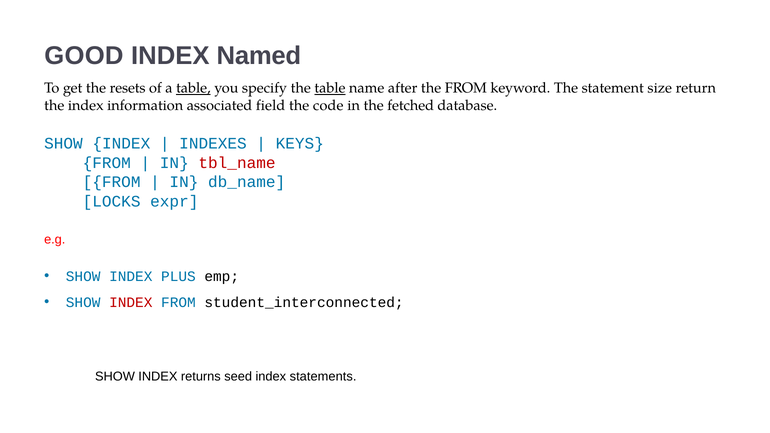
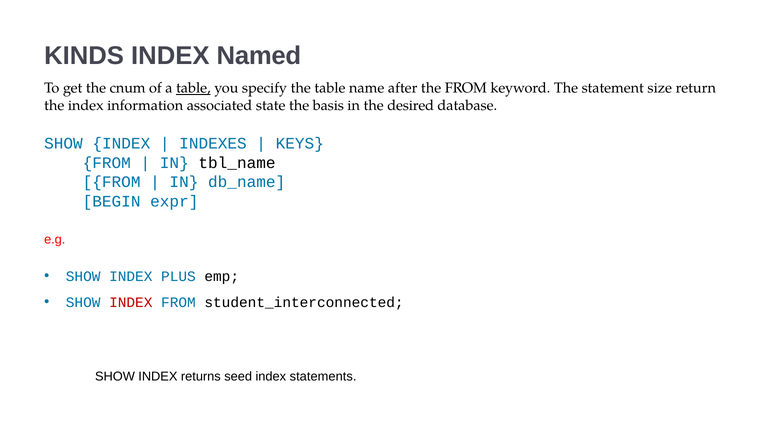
GOOD: GOOD -> KINDS (84, 56)
resets: resets -> cnum (128, 88)
table underline: present -> none (330, 88)
field: field -> state (271, 106)
code: code -> basis (328, 106)
fetched: fetched -> desired (411, 106)
tbl_name colour: red -> black (237, 163)
LOCKS: LOCKS -> BEGIN (112, 201)
